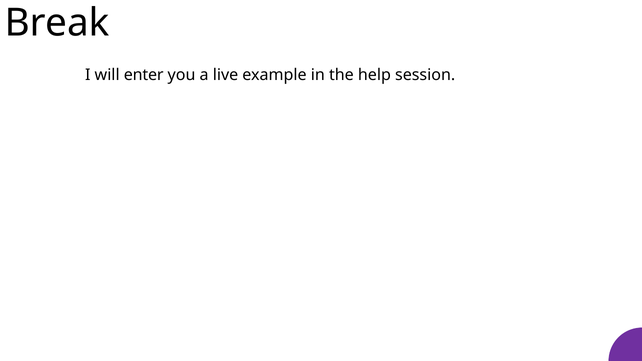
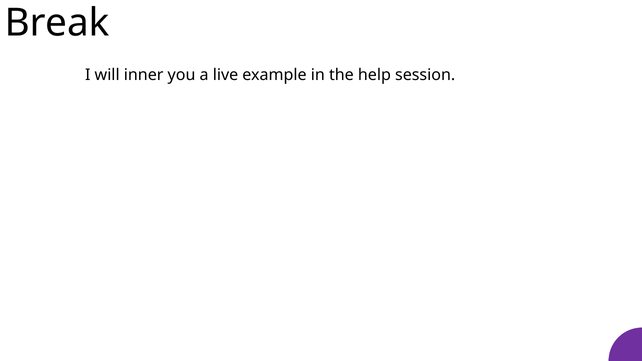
enter: enter -> inner (144, 75)
